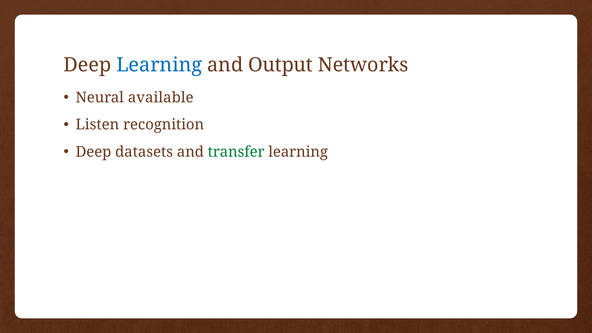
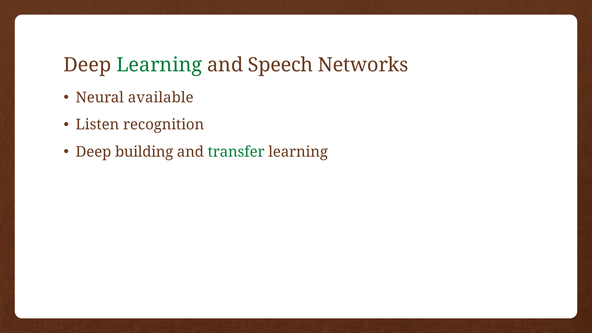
Learning colour: blue -> green (159, 65)
Output: Output -> Speech (281, 65)
datasets: datasets -> building (144, 152)
